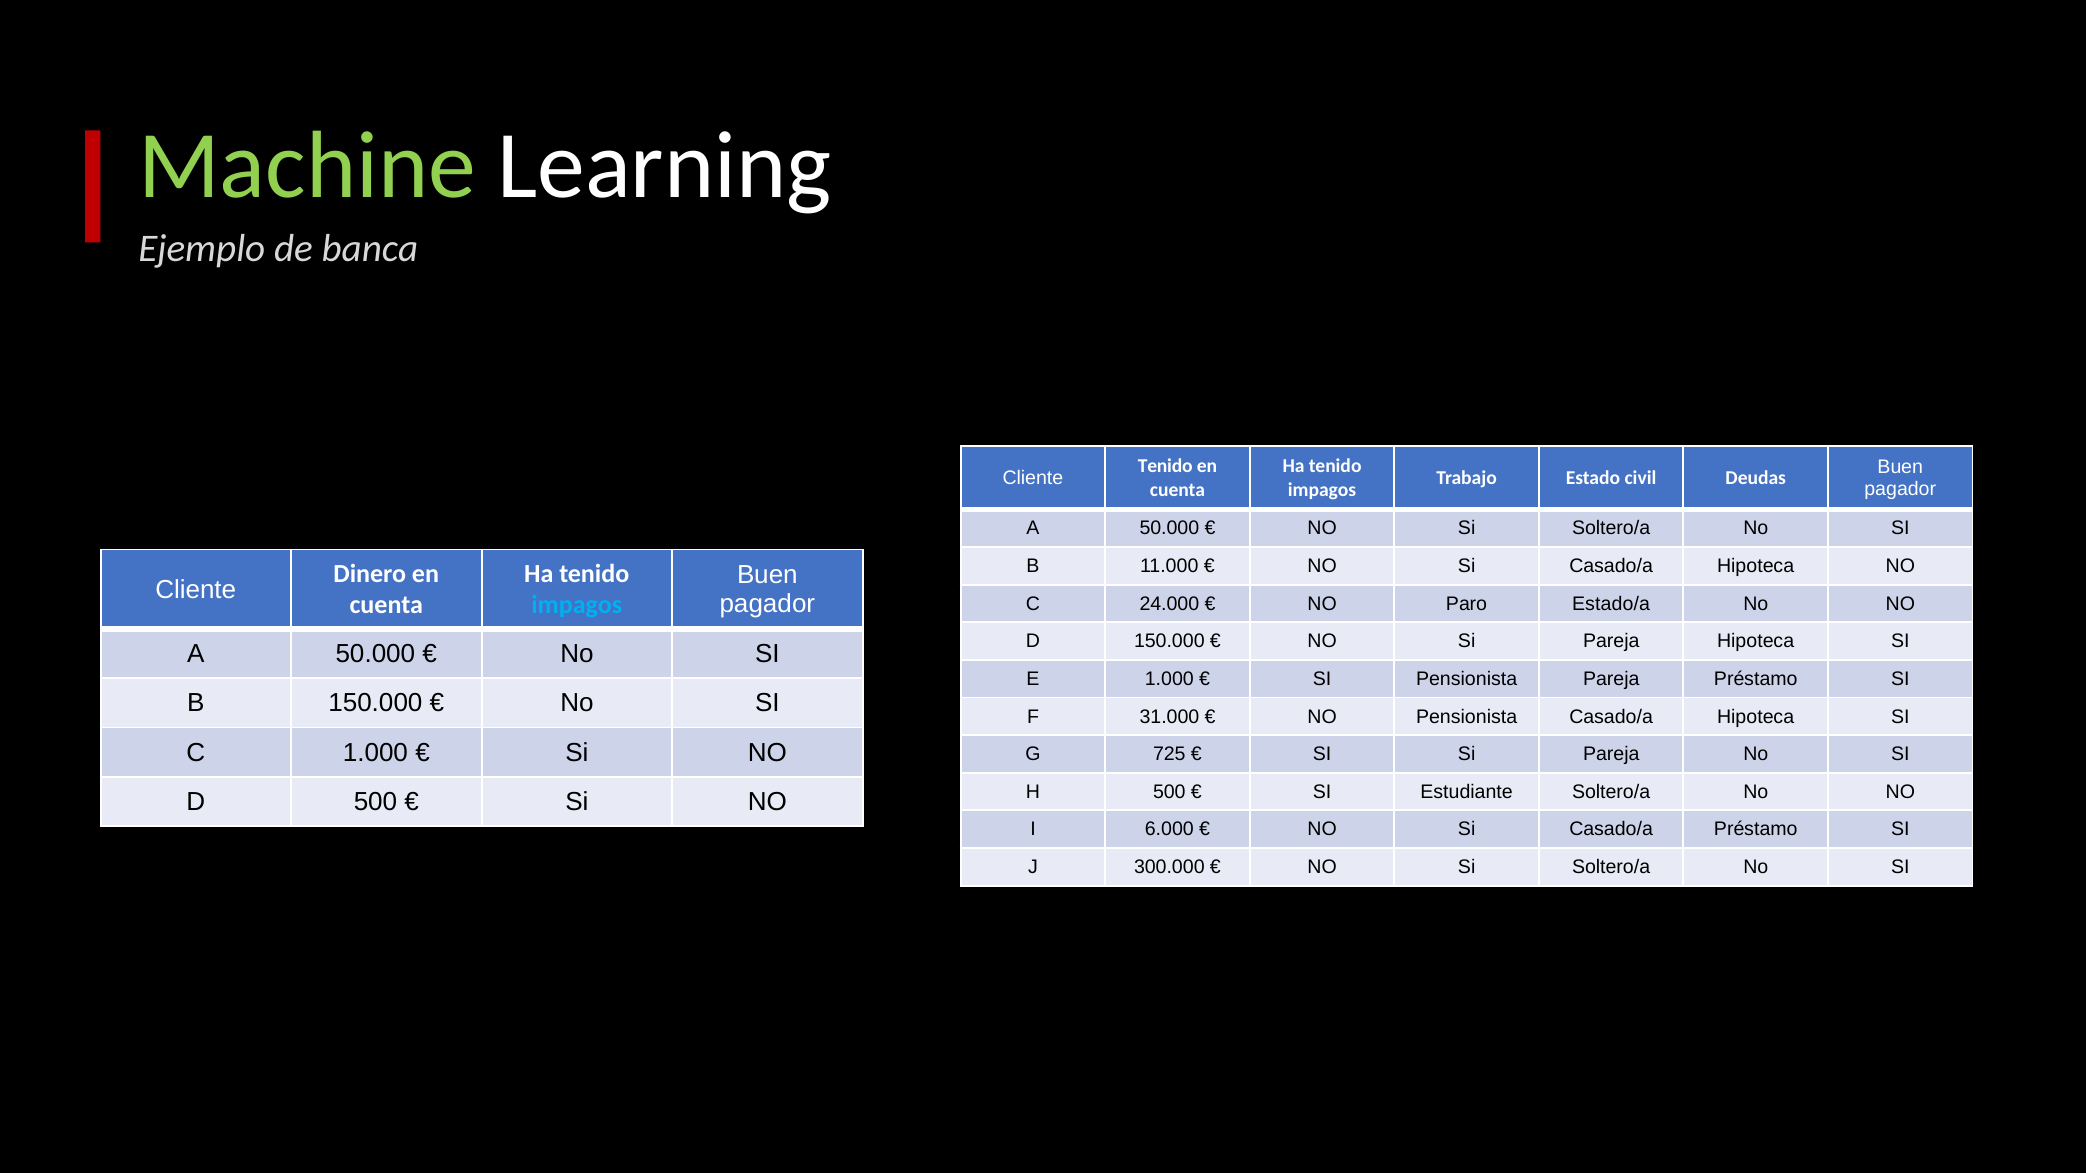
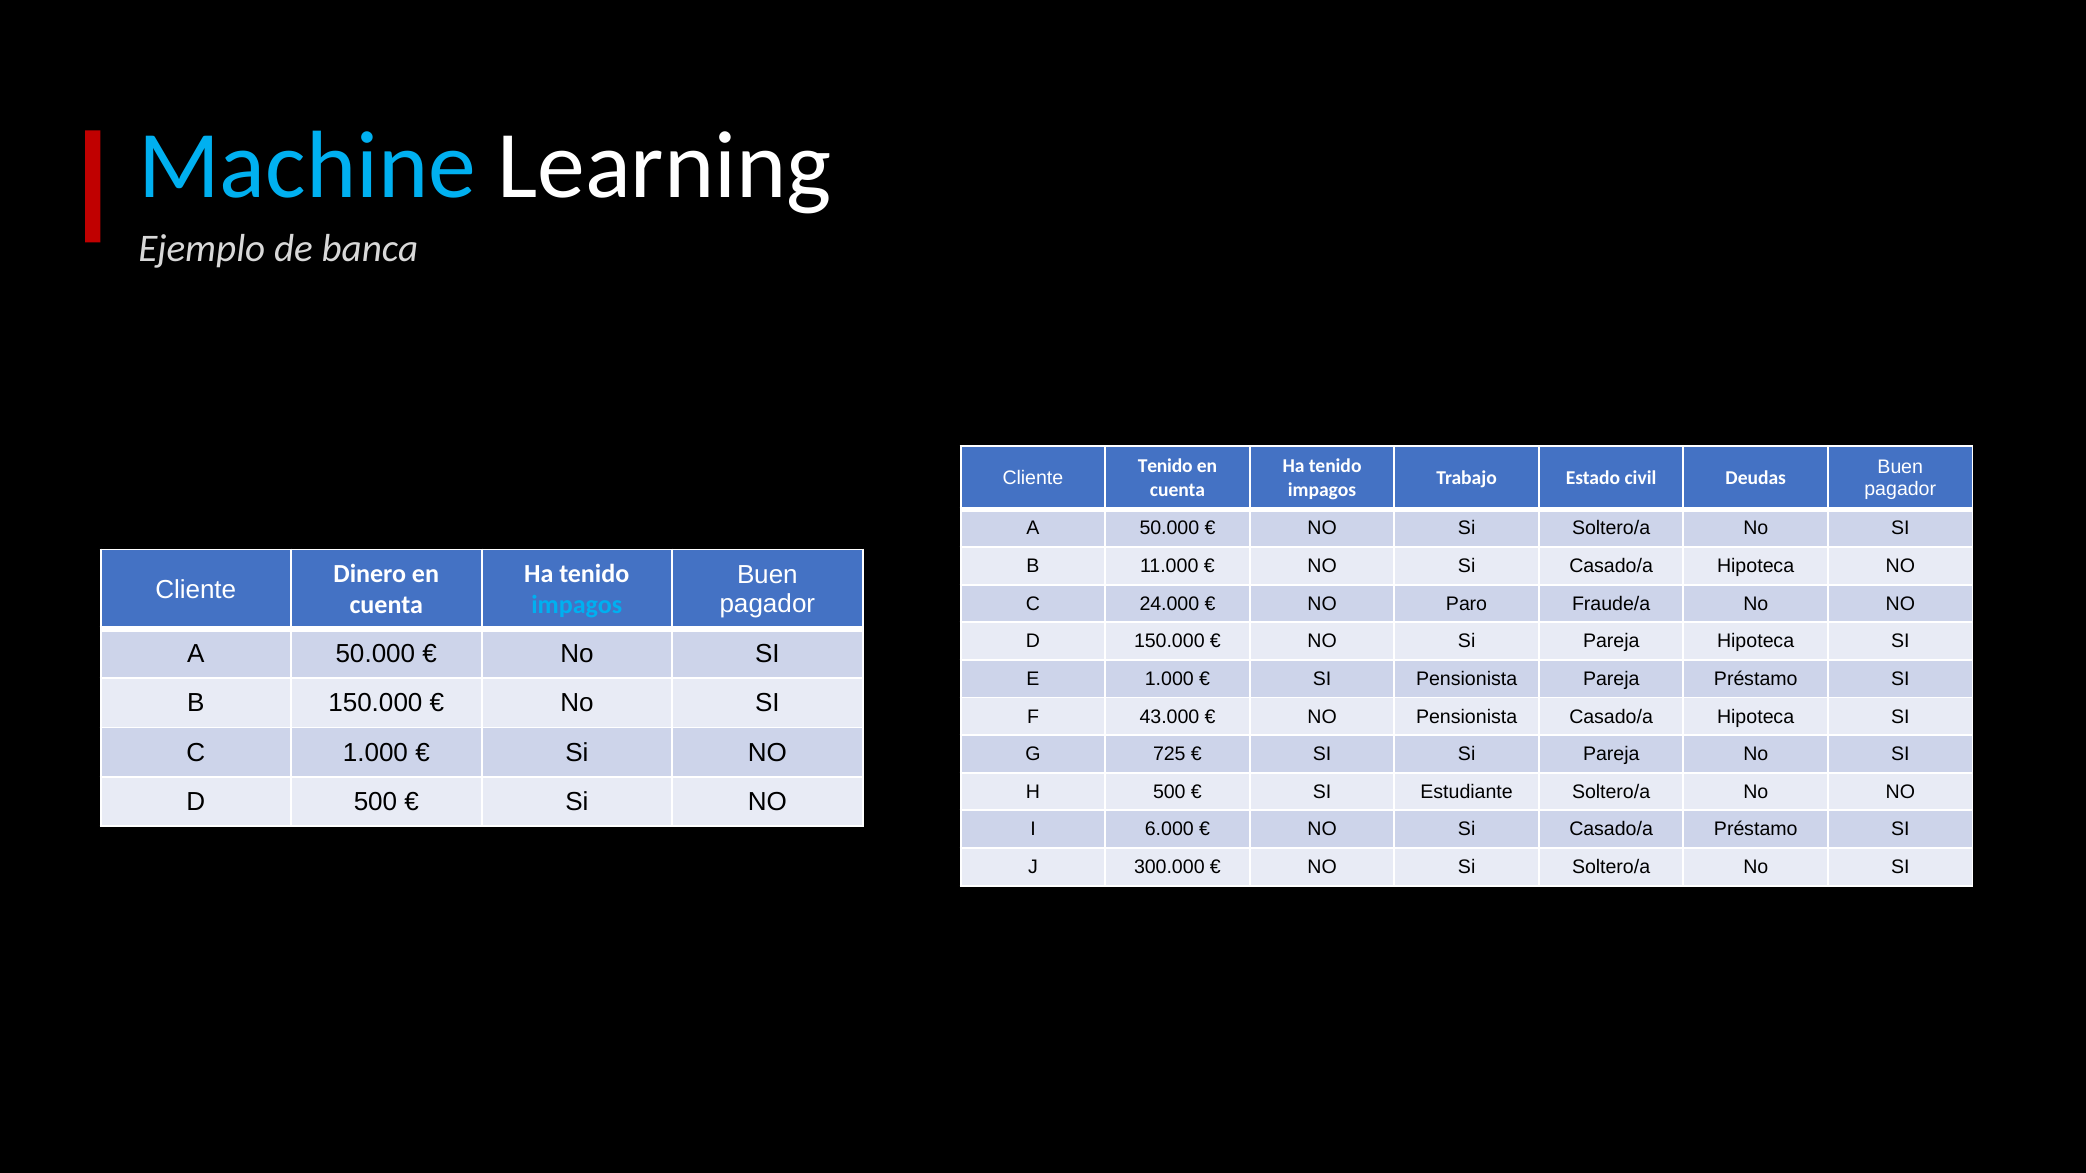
Machine colour: light green -> light blue (307, 166)
Estado/a: Estado/a -> Fraude/a (1611, 604)
31.000: 31.000 -> 43.000 (1169, 717)
